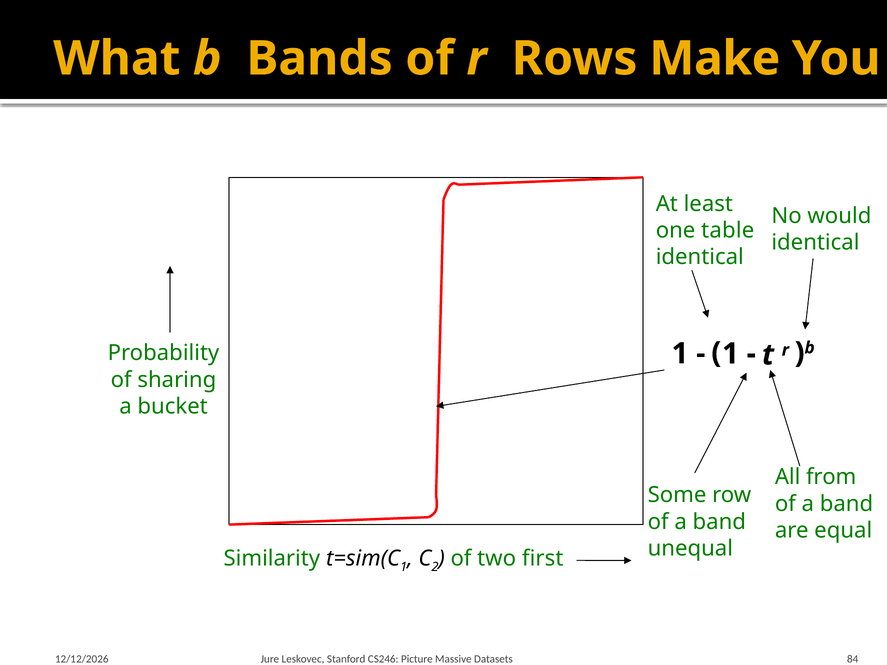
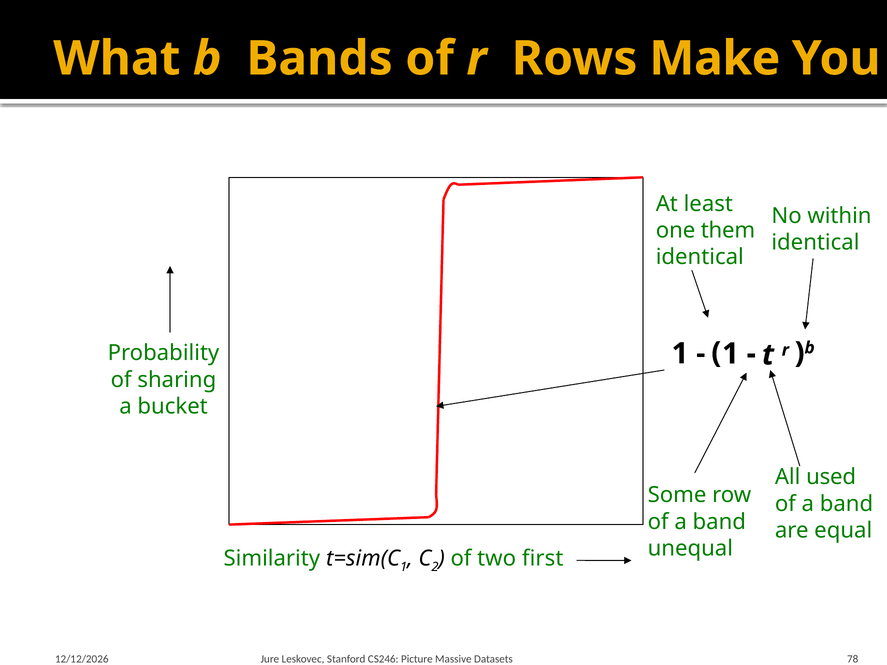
would: would -> within (839, 216)
table: table -> them (728, 230)
from: from -> used (831, 477)
84: 84 -> 78 (853, 659)
